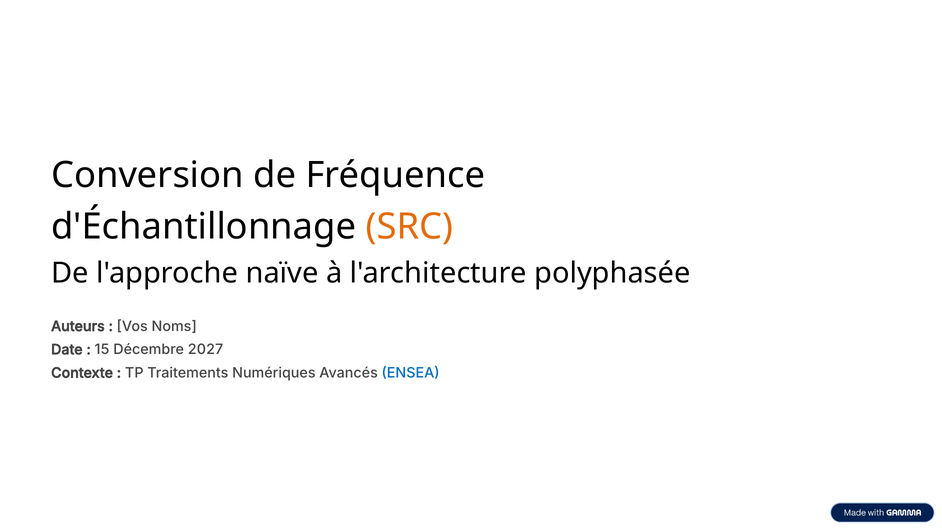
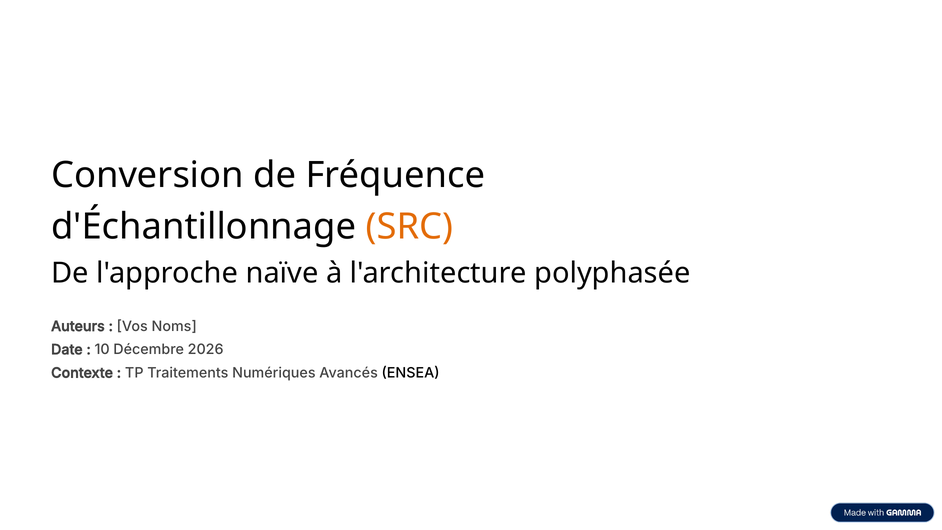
15: 15 -> 10 (102, 350)
2027: 2027 -> 2026 (206, 350)
ENSEA colour: blue -> black (411, 373)
